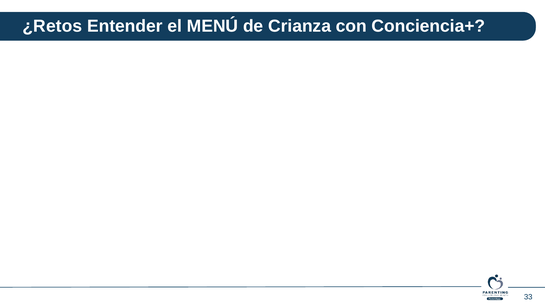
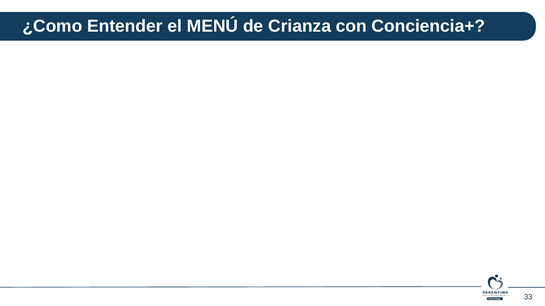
¿Retos: ¿Retos -> ¿Como (52, 26)
